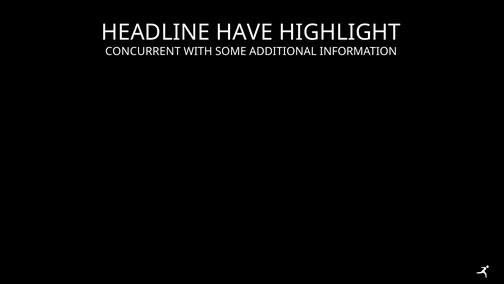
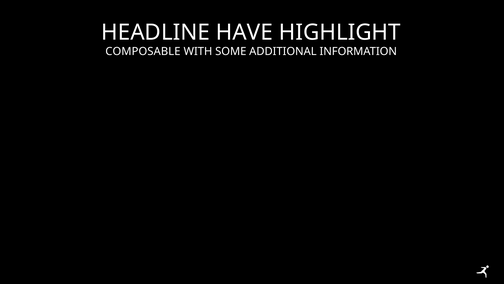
CONCURRENT: CONCURRENT -> COMPOSABLE (143, 51)
